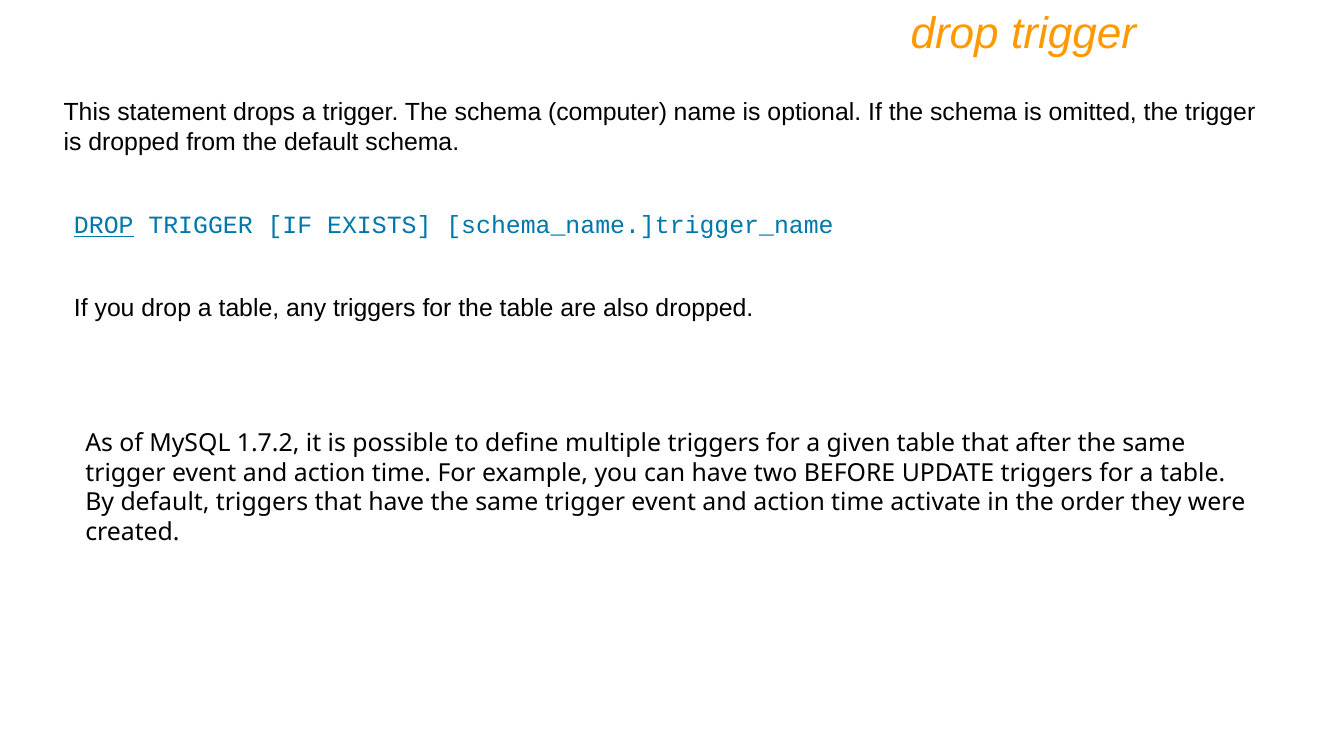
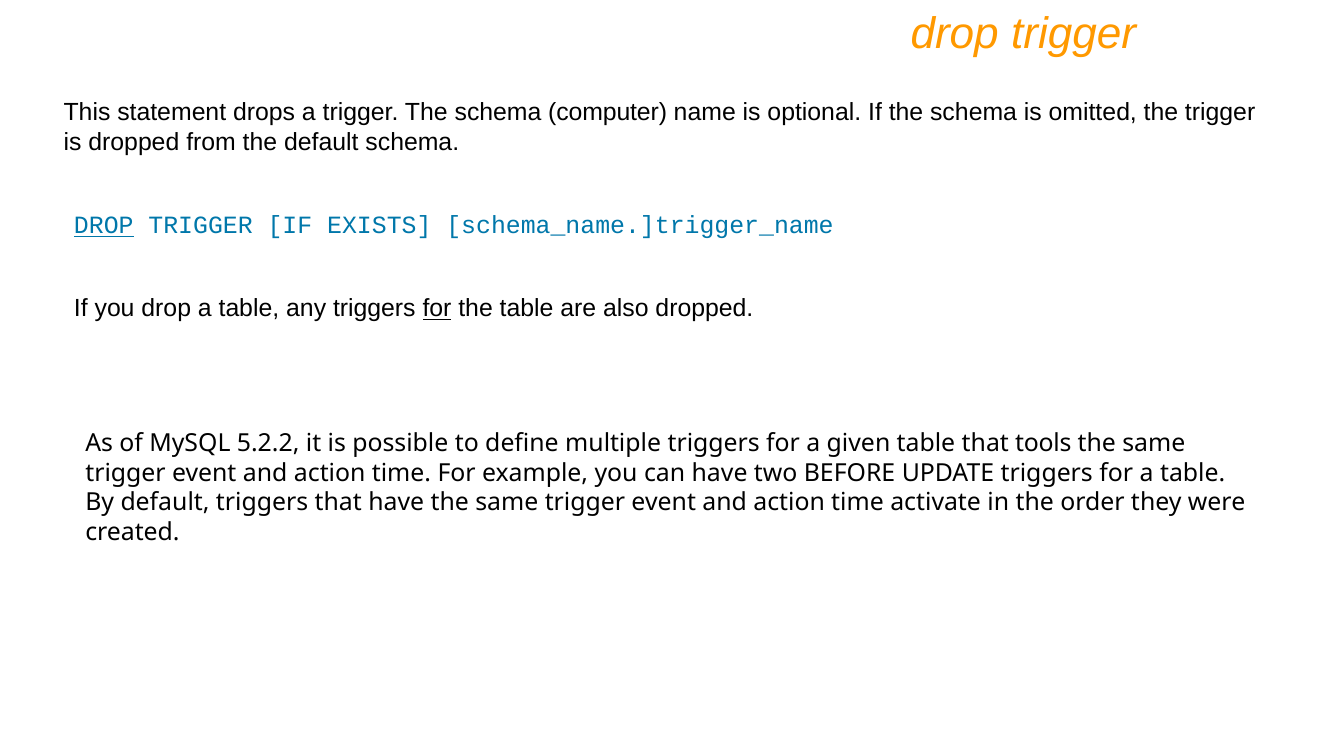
for underline: none -> present (437, 309)
1.7.2: 1.7.2 -> 5.2.2 (268, 444)
after: after -> tools (1043, 444)
